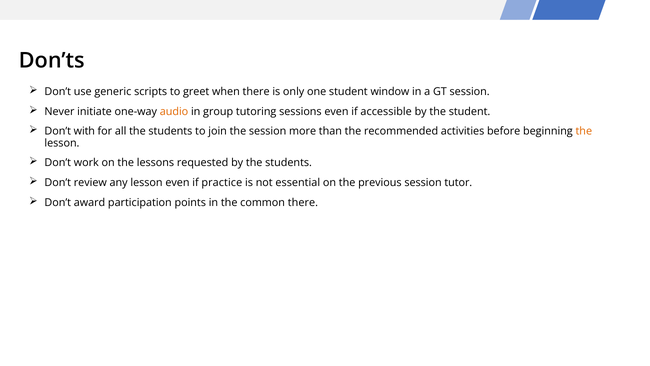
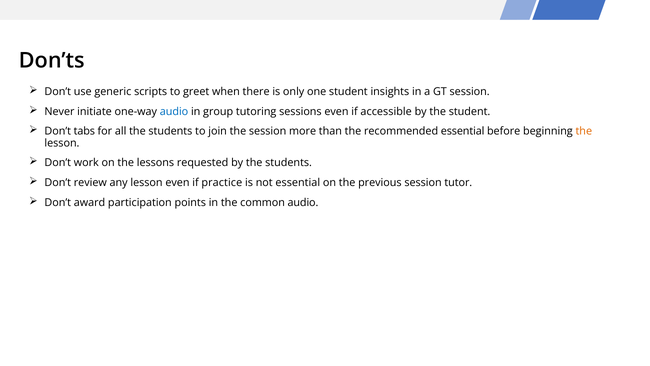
window: window -> insights (390, 92)
audio colour: orange -> blue (174, 111)
with: with -> tabs (84, 131)
recommended activities: activities -> essential (463, 131)
common there: there -> audio (303, 202)
